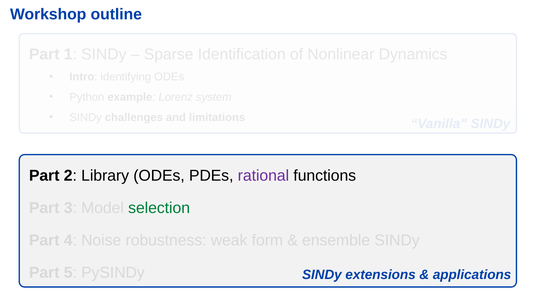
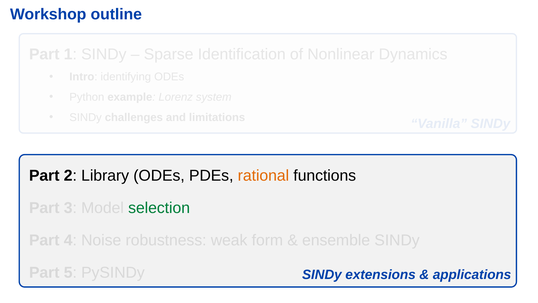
rational colour: purple -> orange (263, 175)
